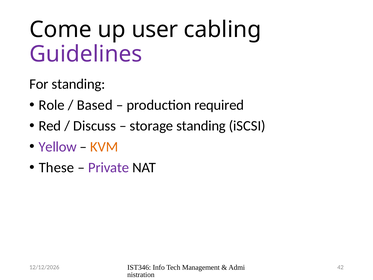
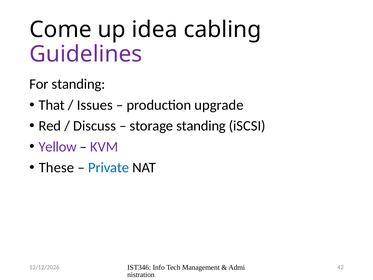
user: user -> idea (155, 29)
Role: Role -> That (52, 105)
Based: Based -> Issues (95, 105)
required: required -> upgrade (219, 105)
KVM colour: orange -> purple (104, 147)
Private colour: purple -> blue (109, 167)
